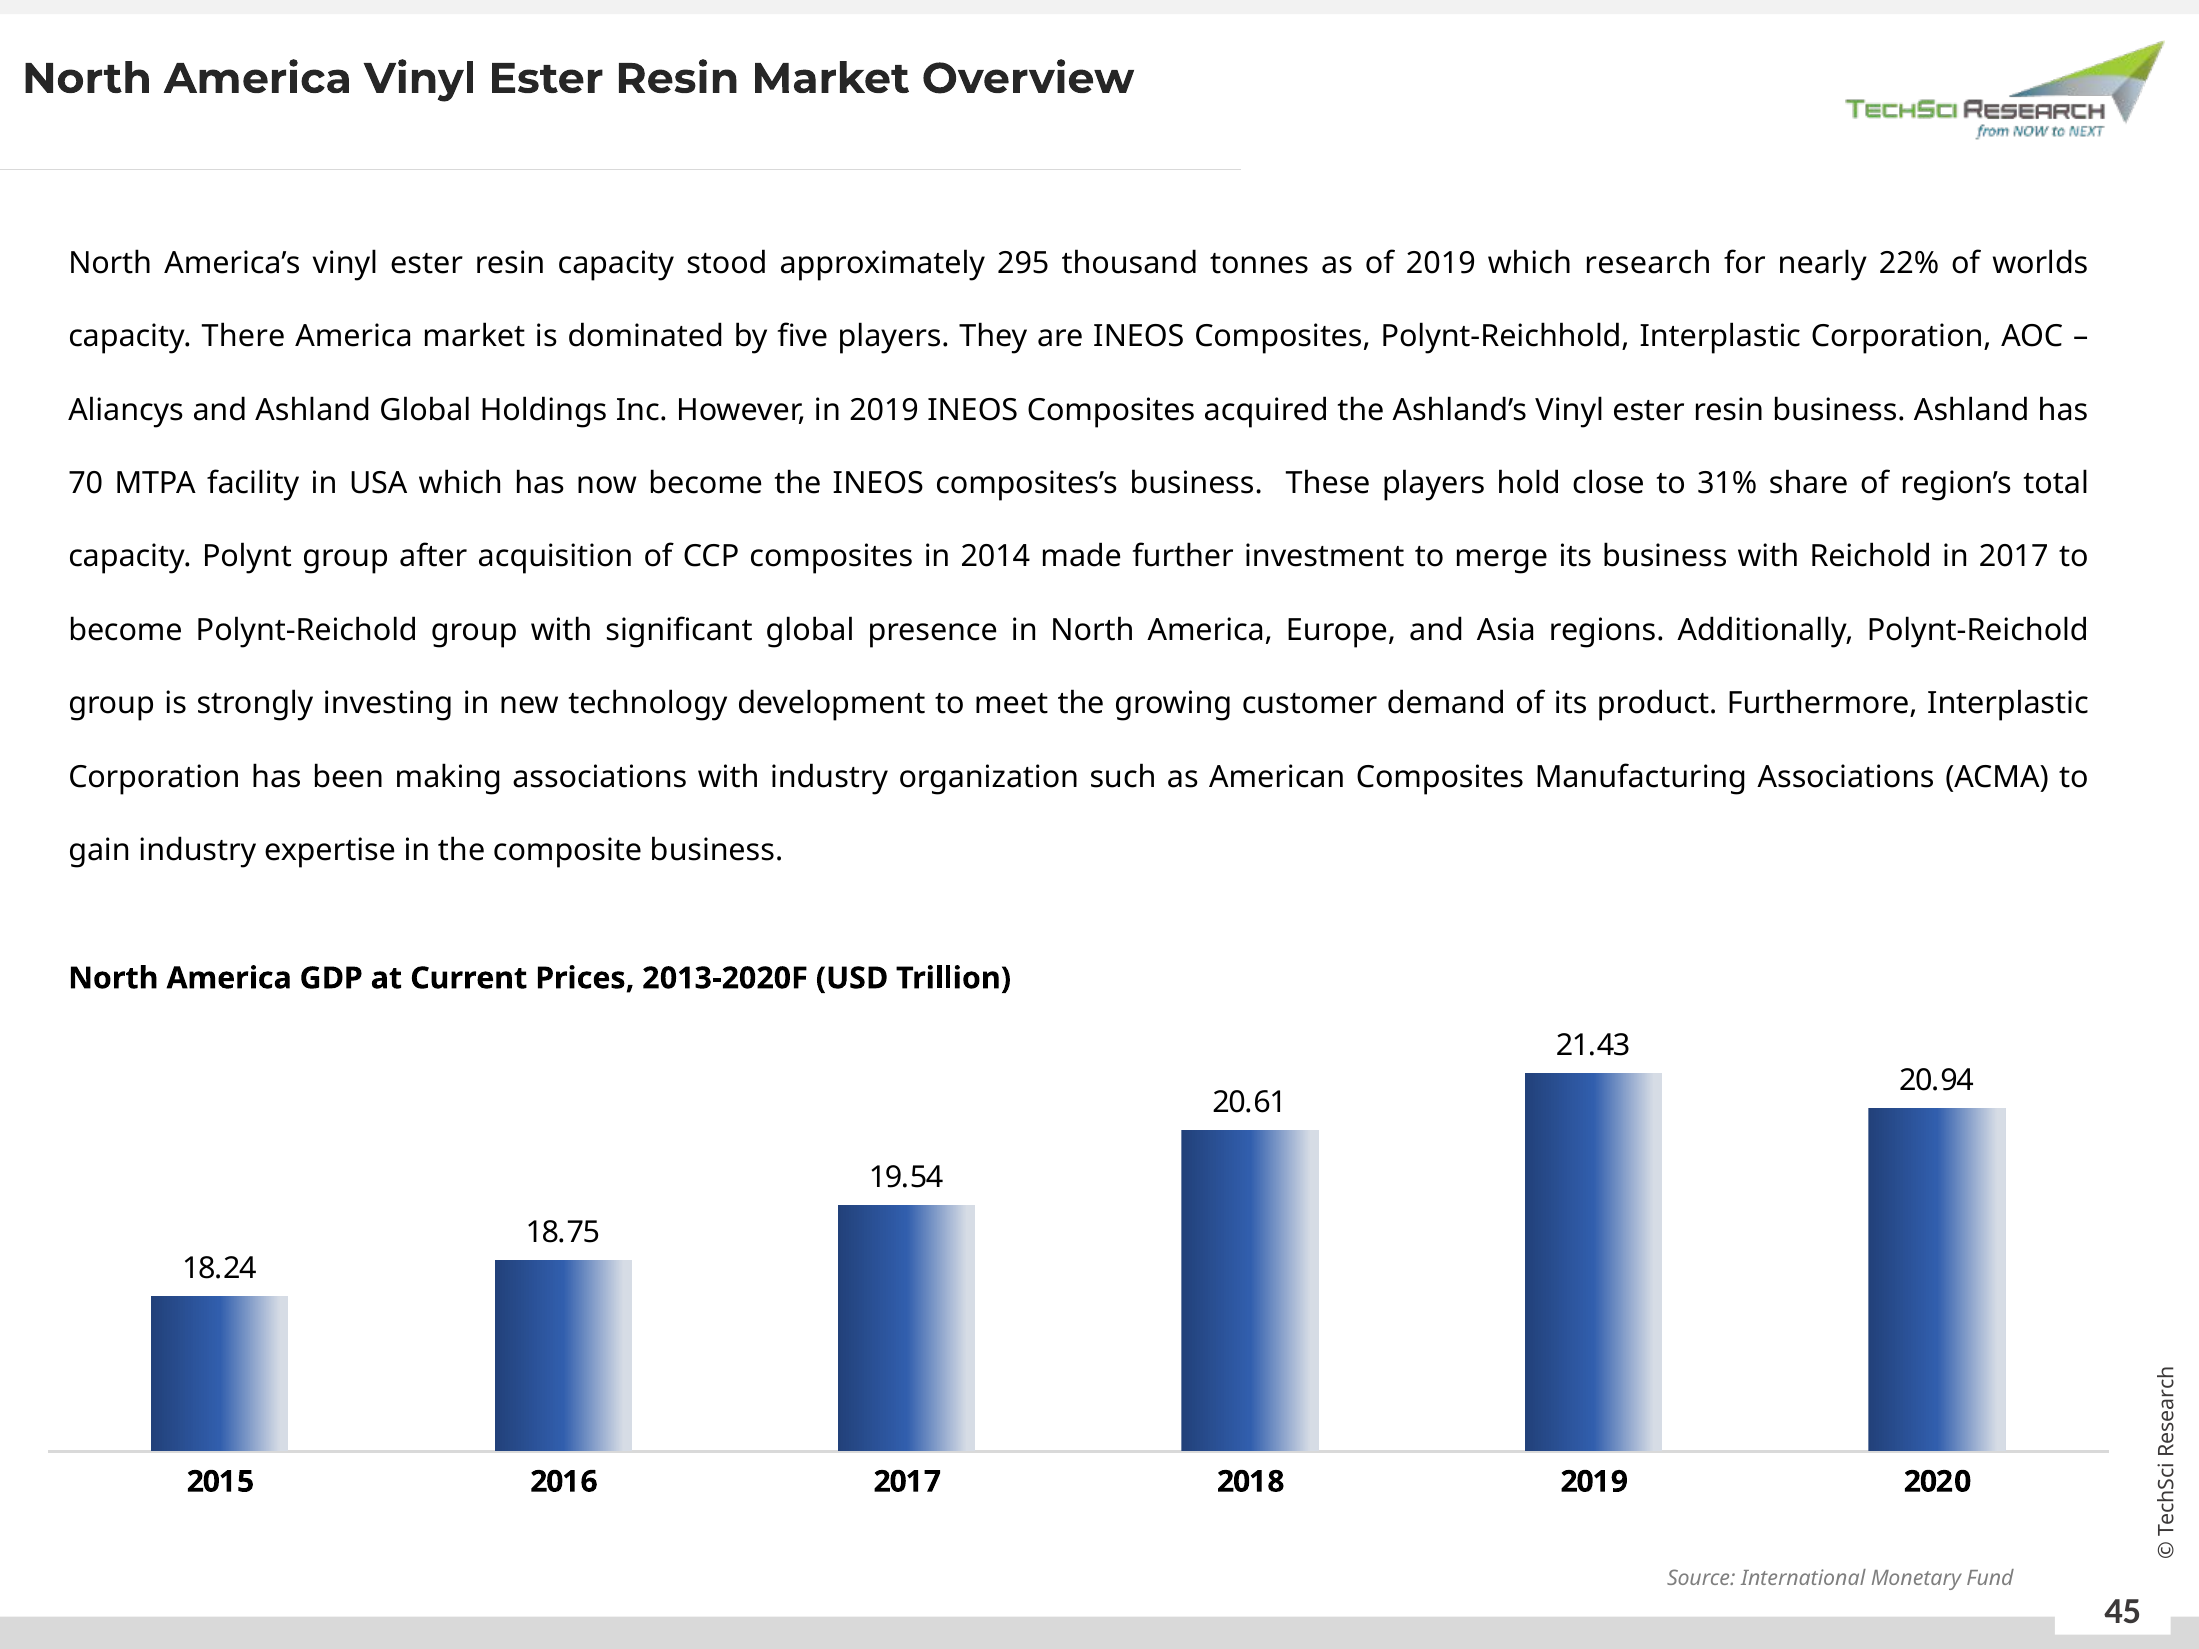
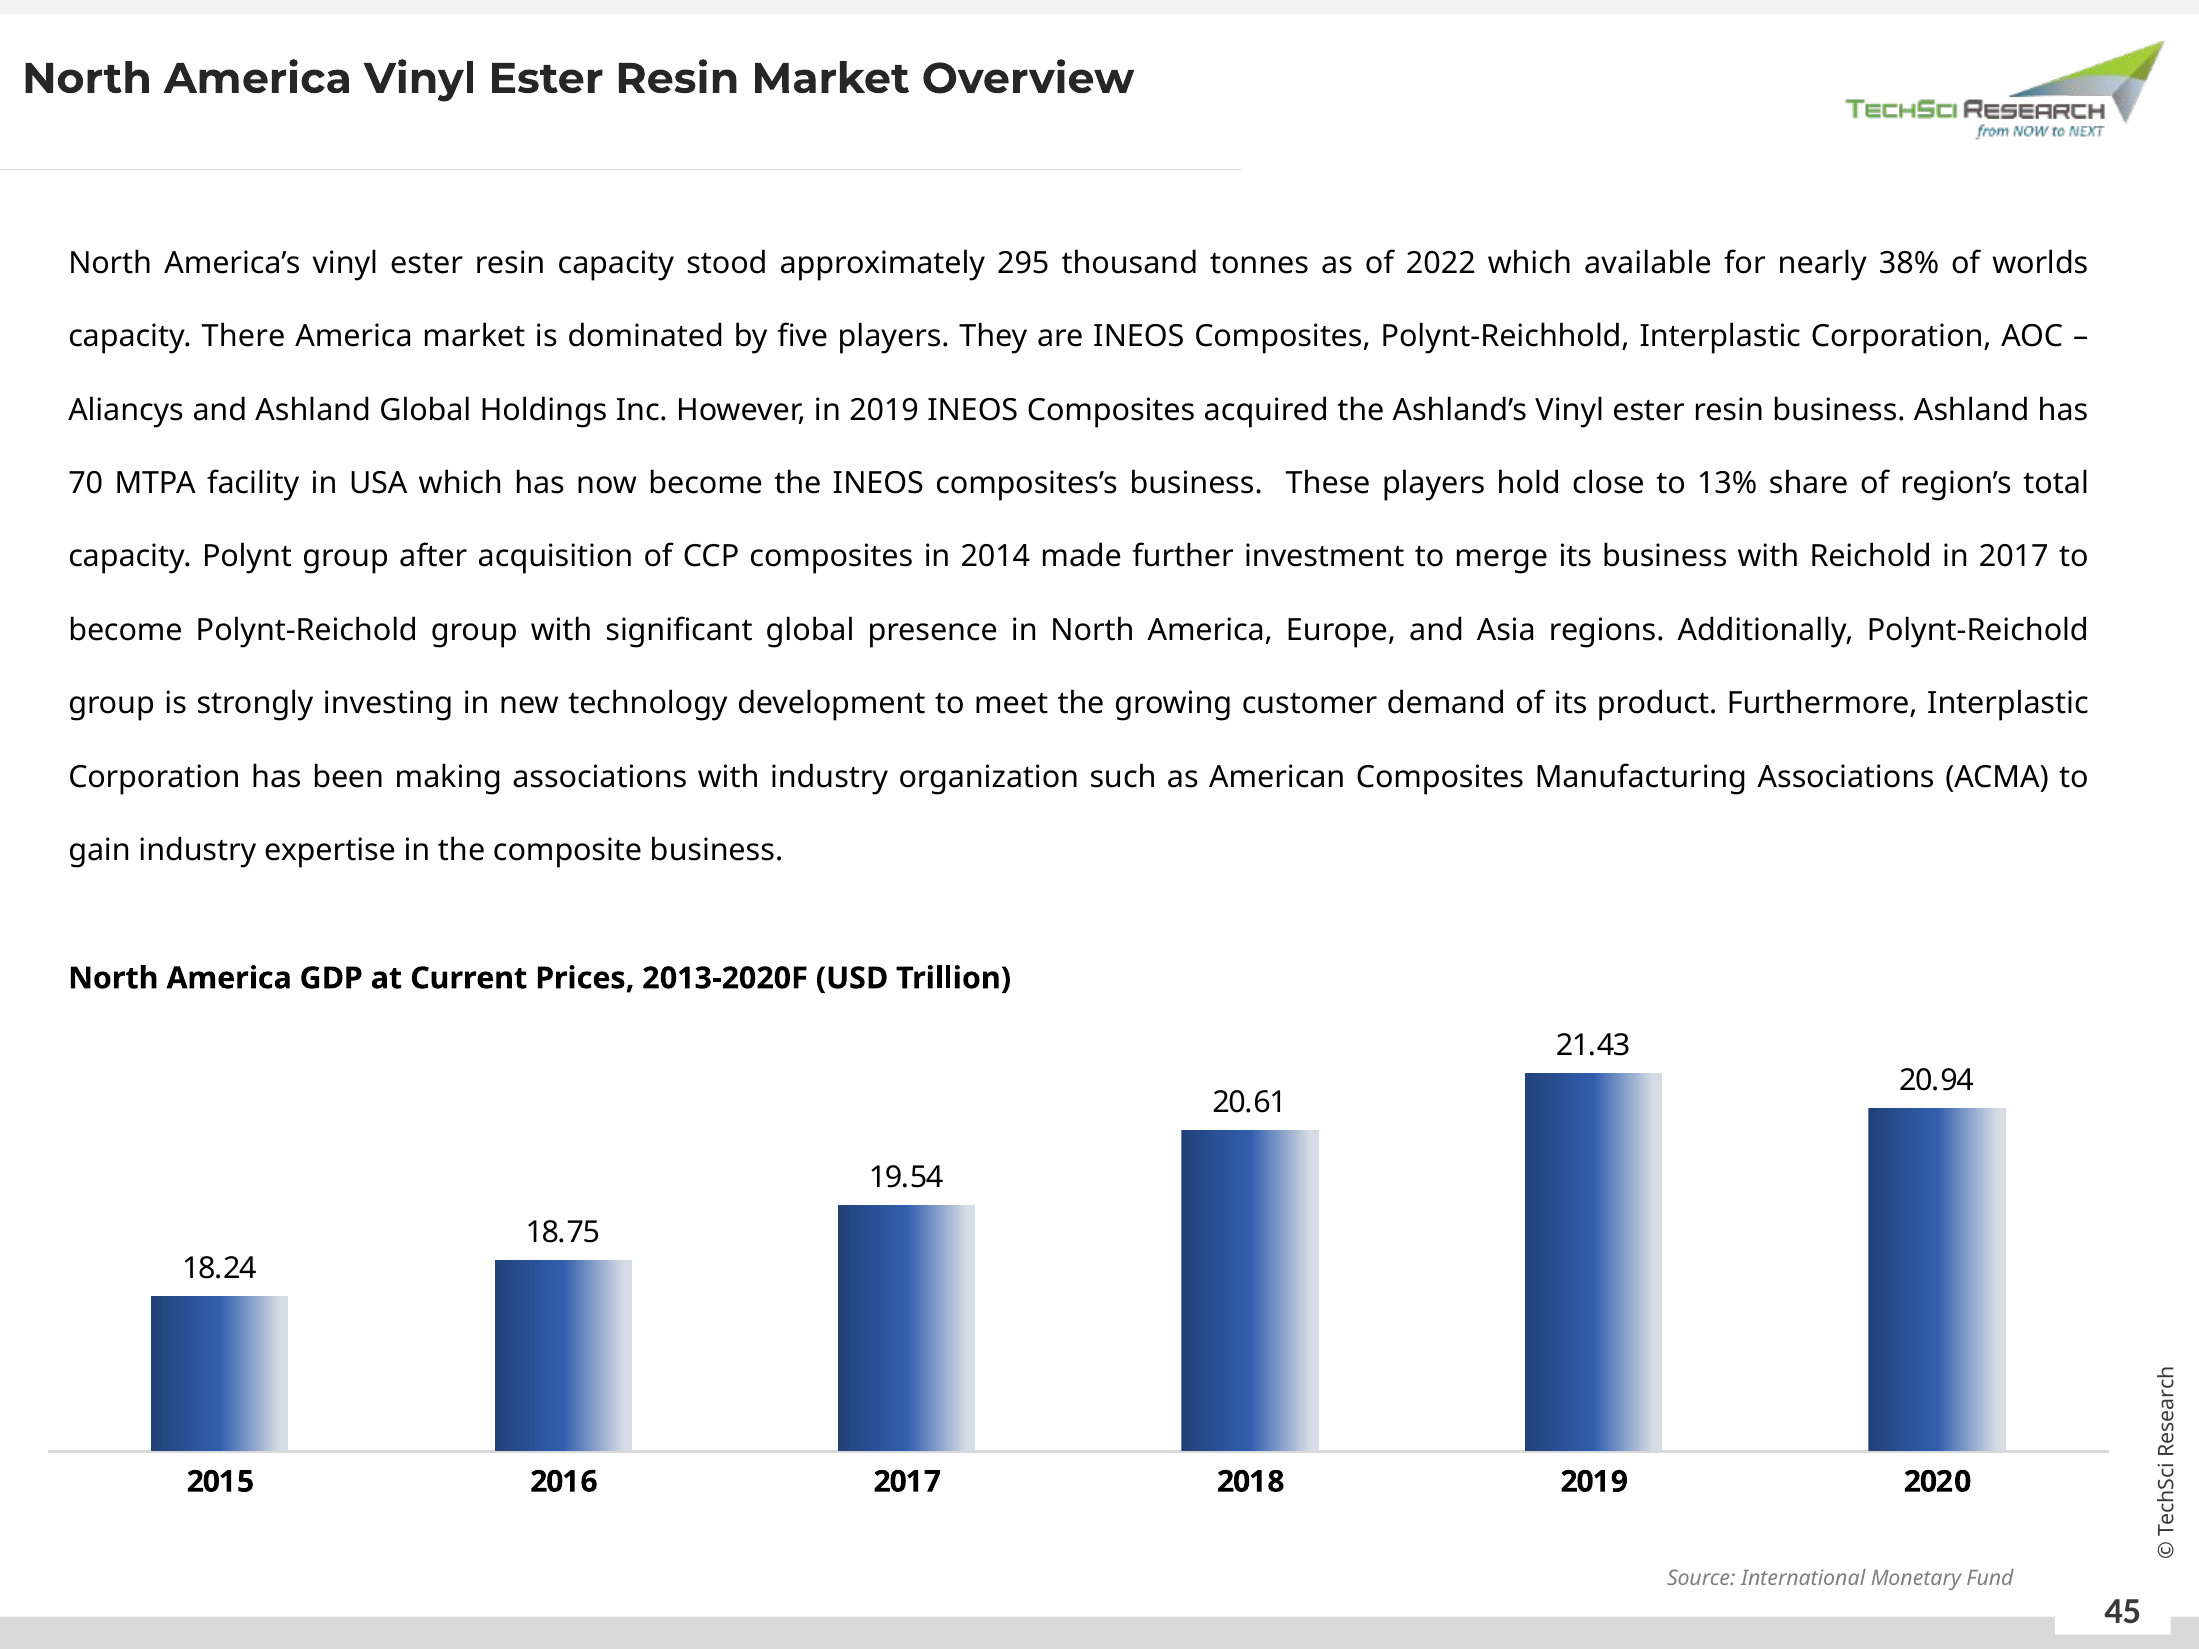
of 2019: 2019 -> 2022 (1441, 263)
research: research -> available (1648, 263)
22%: 22% -> 38% (1909, 263)
31%: 31% -> 13% (1727, 484)
